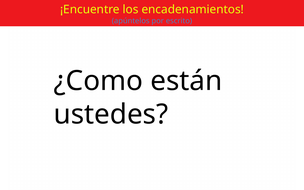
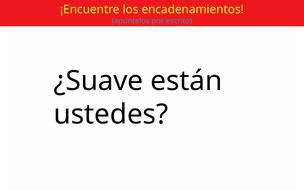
¿Como: ¿Como -> ¿Suave (98, 81)
